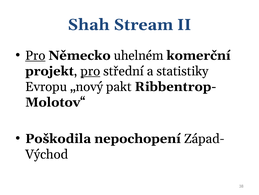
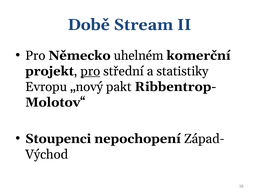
Shah: Shah -> Době (89, 25)
Pro underline: present -> none (35, 55)
Poškodila: Poškodila -> Stoupenci (58, 138)
